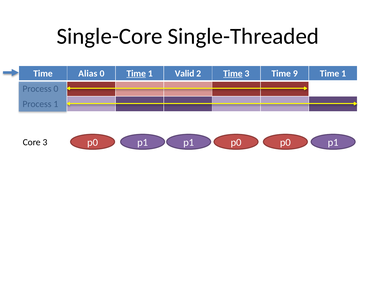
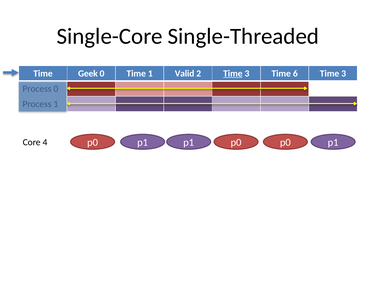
Alias: Alias -> Geek (88, 74)
Time underline: present -> none (136, 74)
9: 9 -> 6 (295, 74)
1: 1 -> 3 (344, 74)
Core 3: 3 -> 4 (45, 142)
